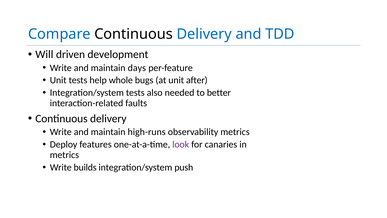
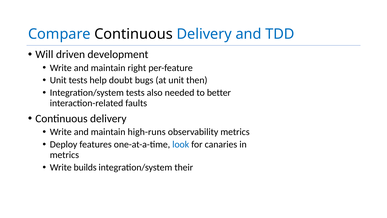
days: days -> right (137, 68)
whole: whole -> doubt (121, 80)
after: after -> then (197, 80)
look colour: purple -> blue (181, 144)
push: push -> their (184, 167)
